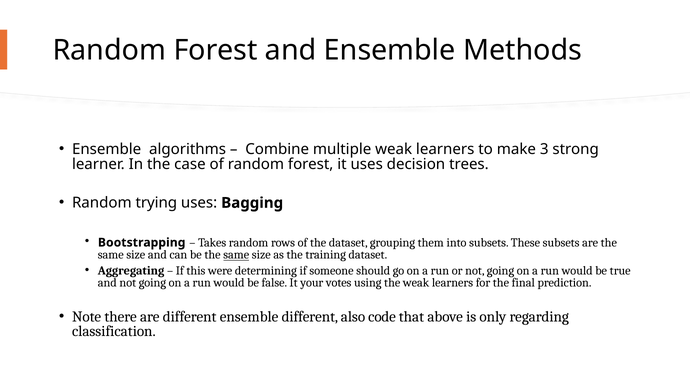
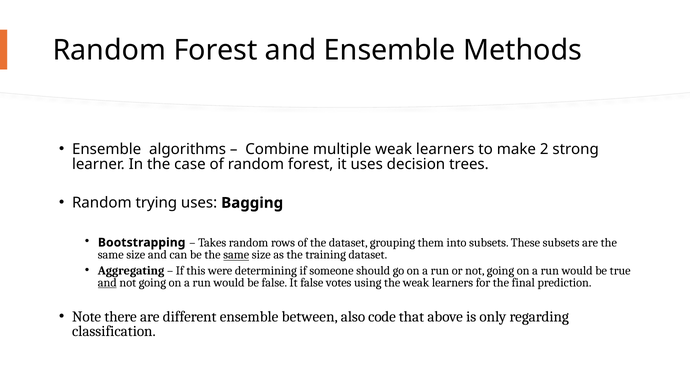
3: 3 -> 2 (544, 150)
and underline: none -> present (107, 283)
It your: your -> false (312, 283)
ensemble different: different -> between (310, 317)
